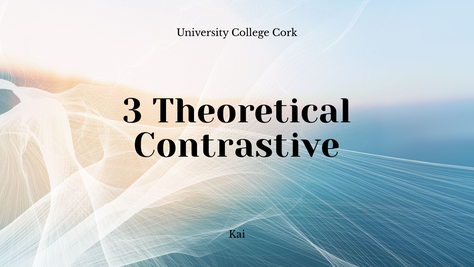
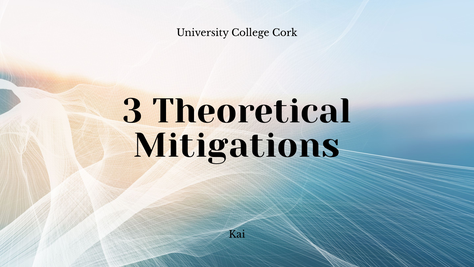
Contrastive: Contrastive -> Mitigations (237, 145)
